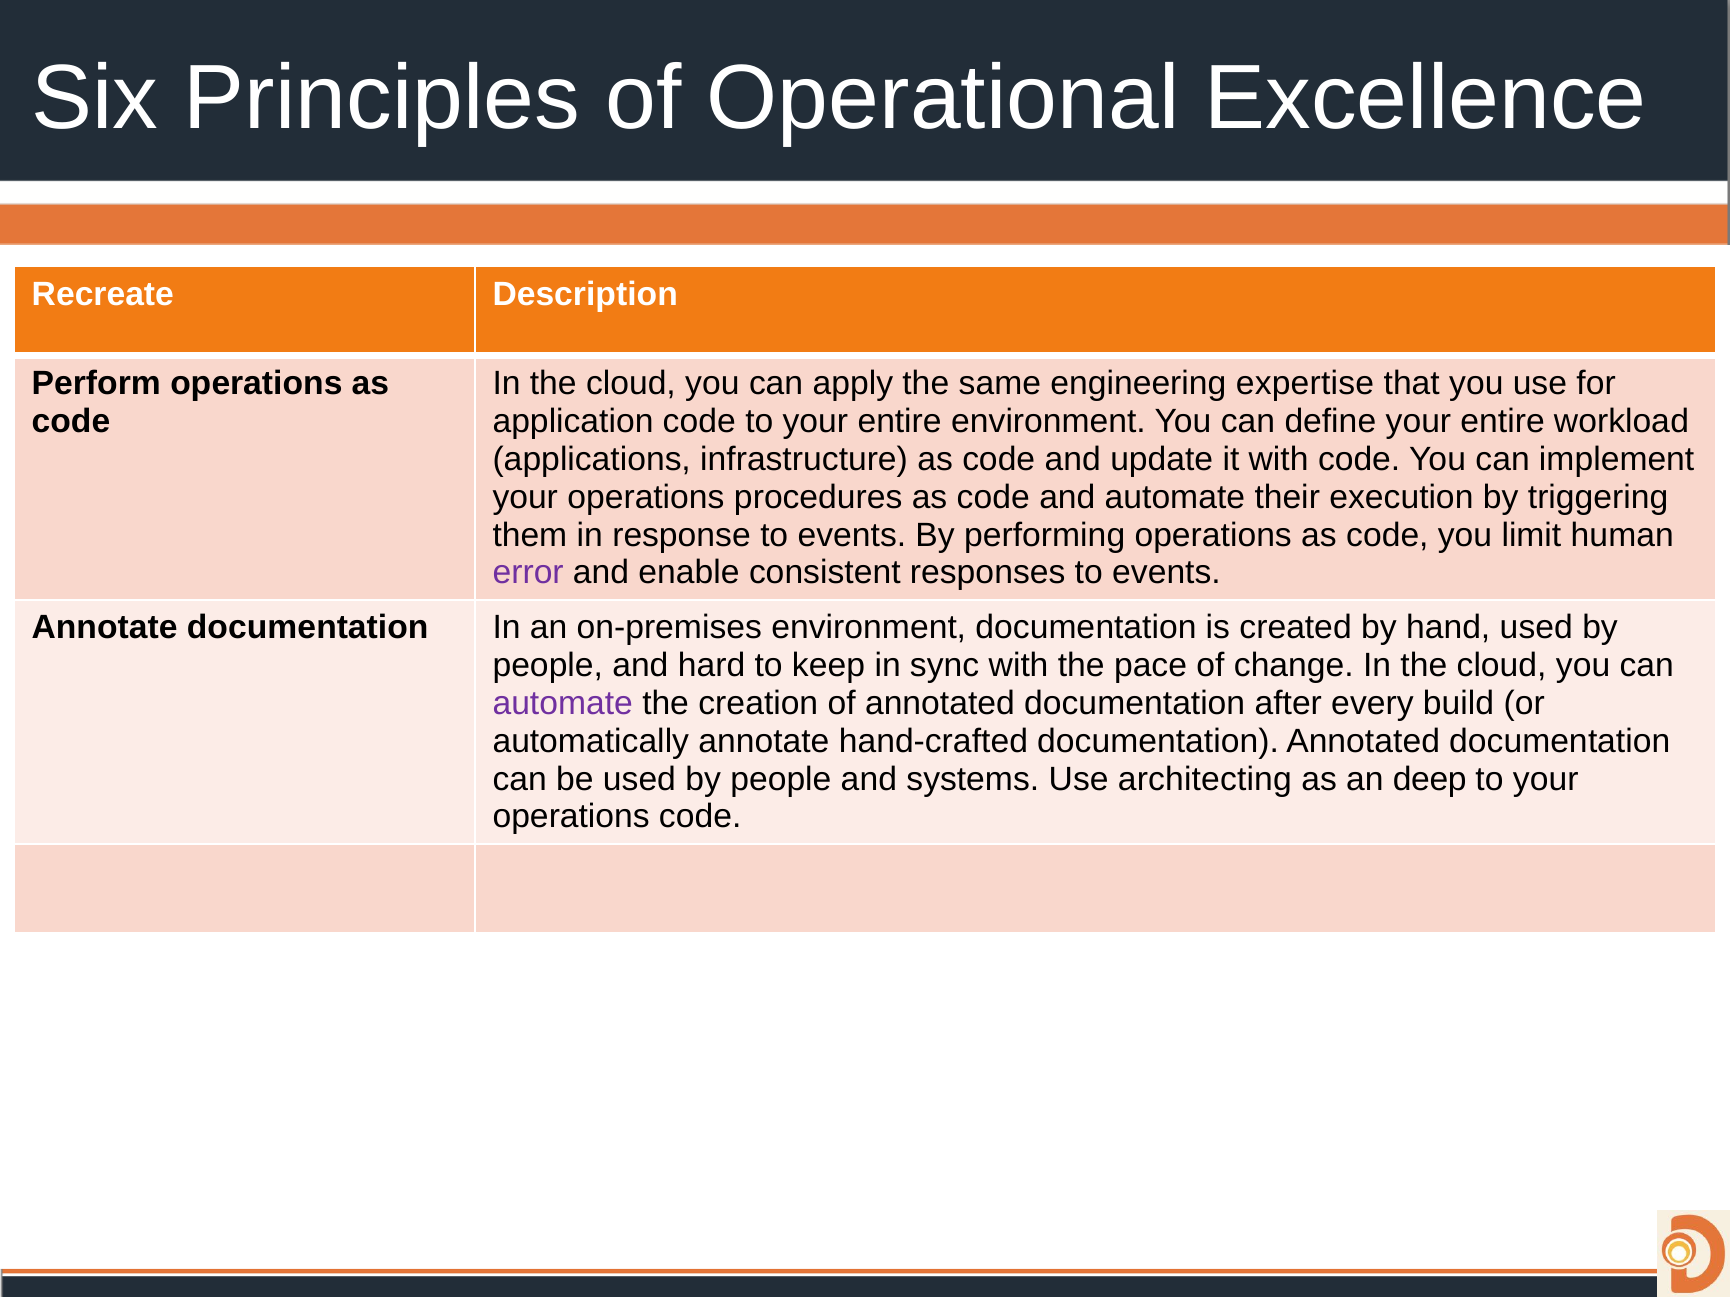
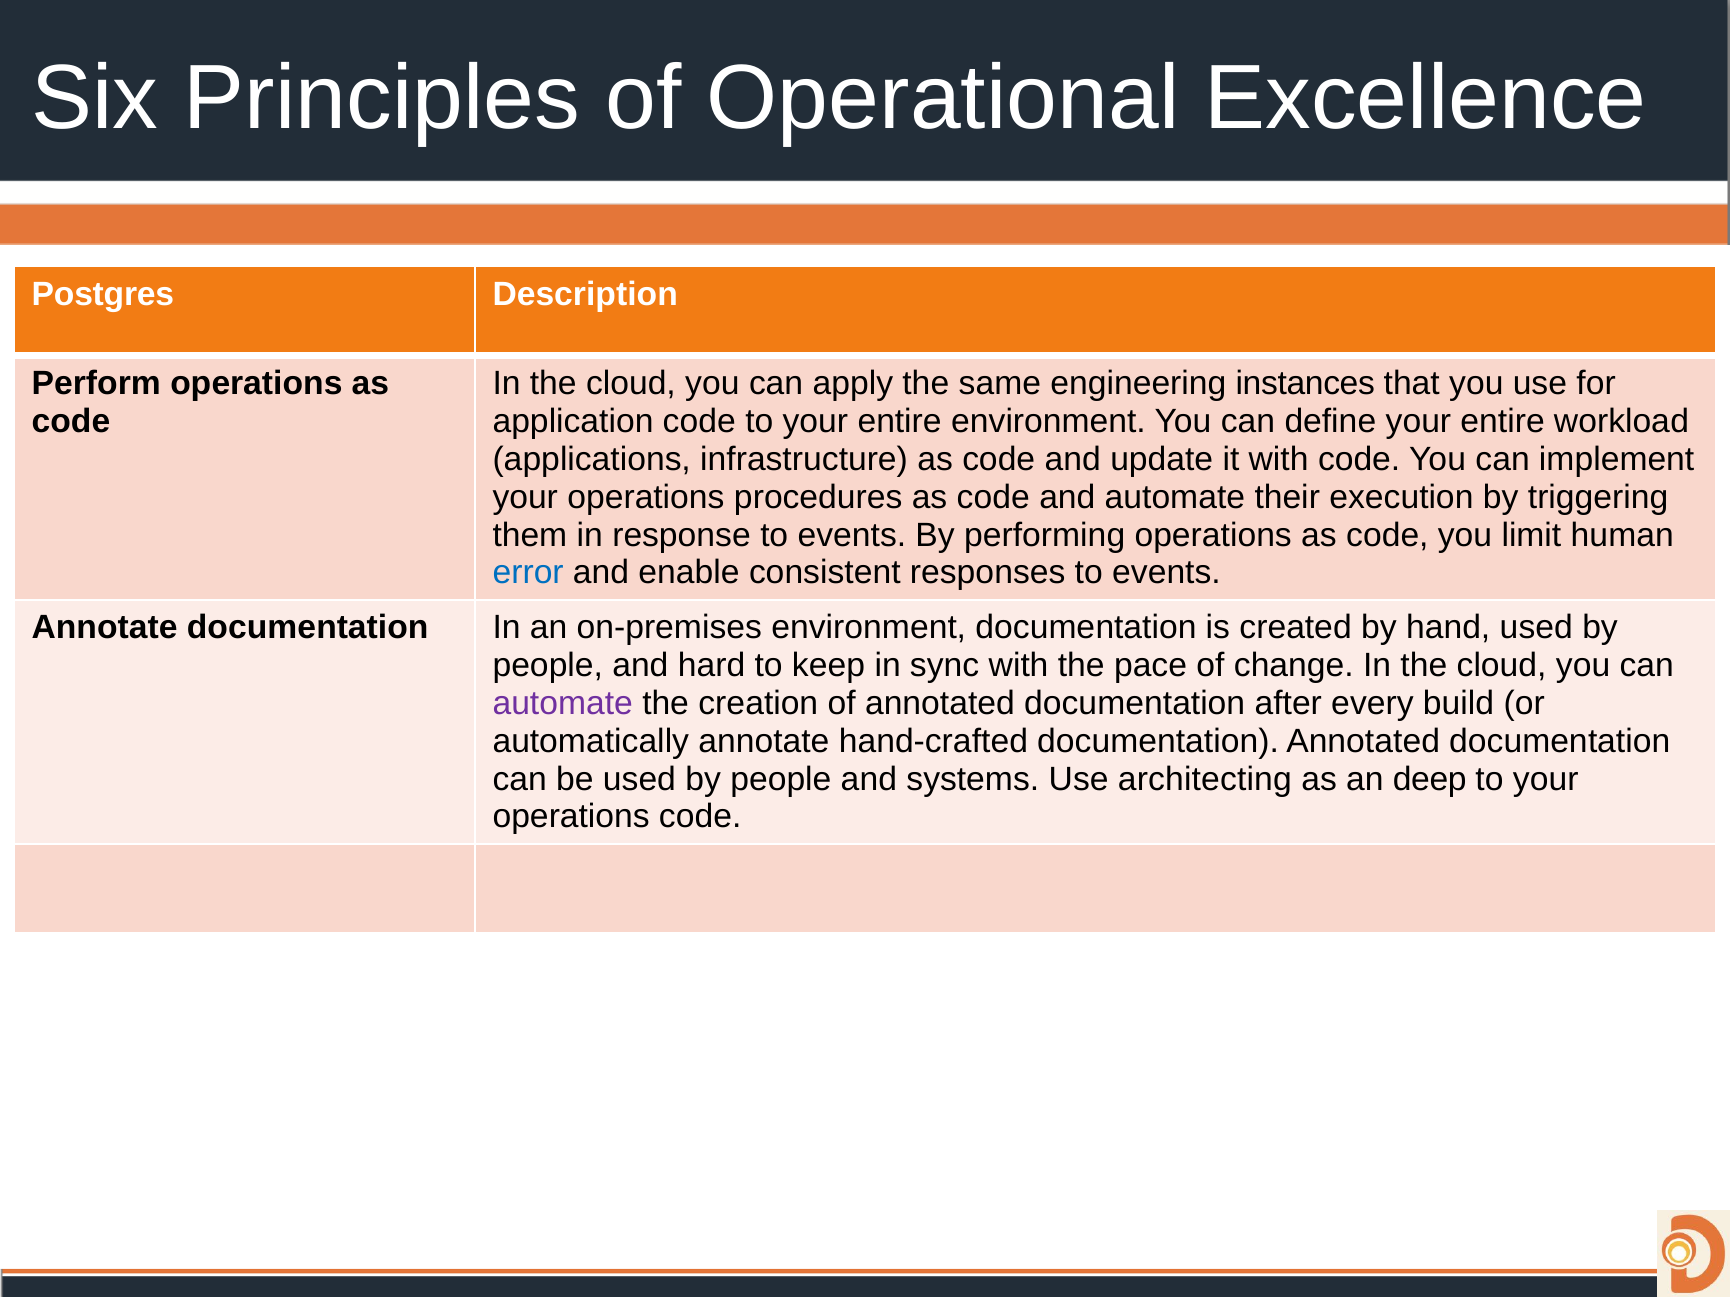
Recreate: Recreate -> Postgres (103, 294)
expertise: expertise -> instances (1305, 384)
error colour: purple -> blue (528, 573)
